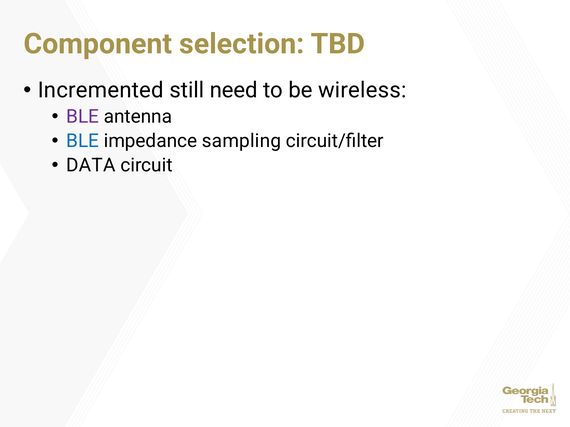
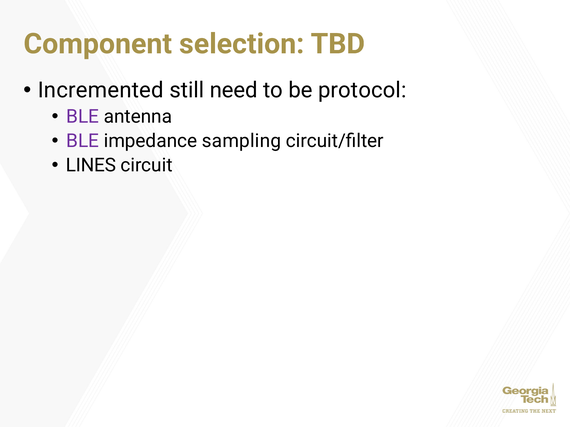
wireless: wireless -> protocol (362, 90)
BLE colour: blue -> purple (83, 141)
DATA: DATA -> LINES (91, 166)
